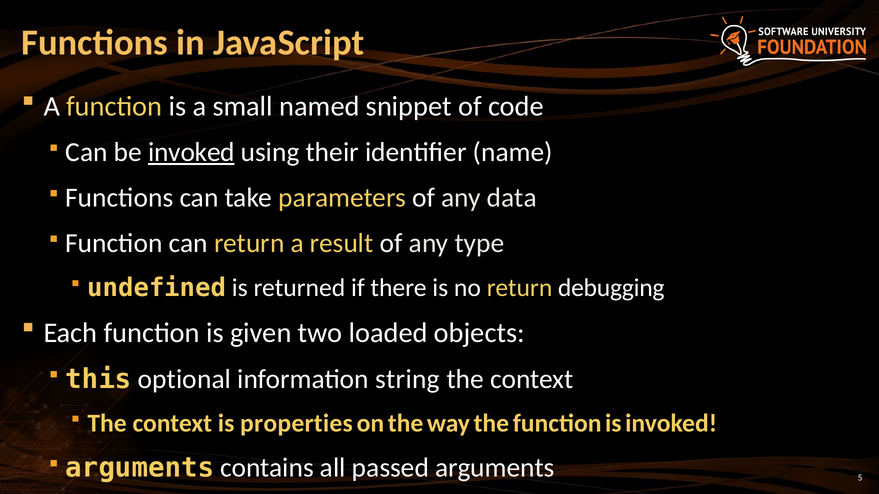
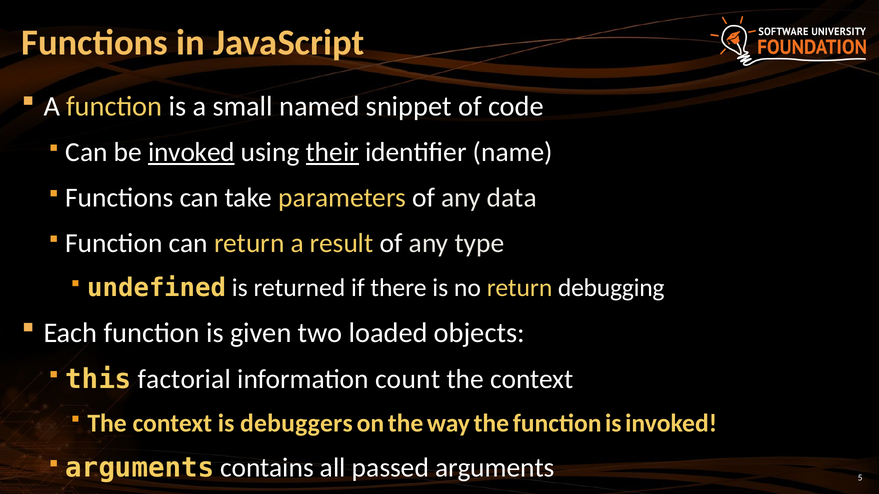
their underline: none -> present (332, 152)
optional: optional -> factorial (184, 379)
string: string -> count (408, 379)
properties: properties -> debuggers (296, 424)
